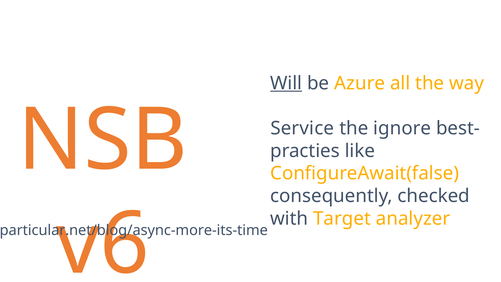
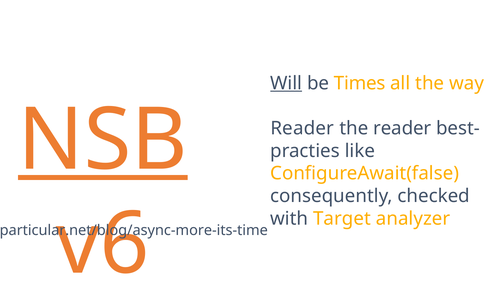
Azure: Azure -> Times (360, 83)
NSB underline: none -> present (103, 140)
Service: Service -> Reader (302, 128)
the ignore: ignore -> reader (402, 128)
